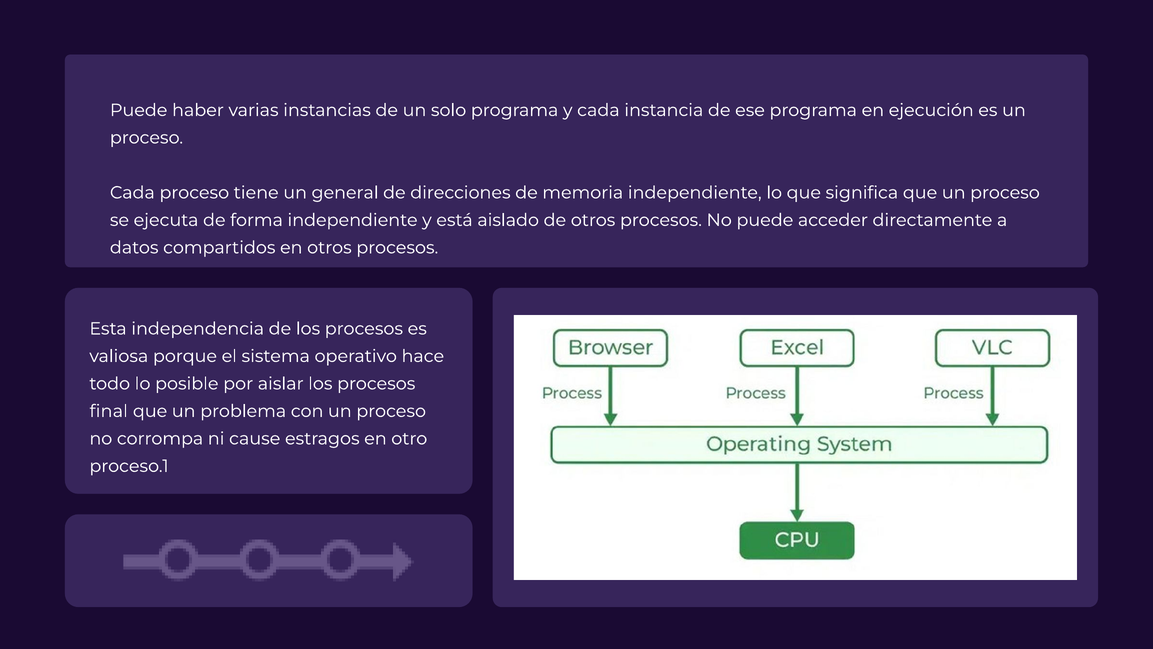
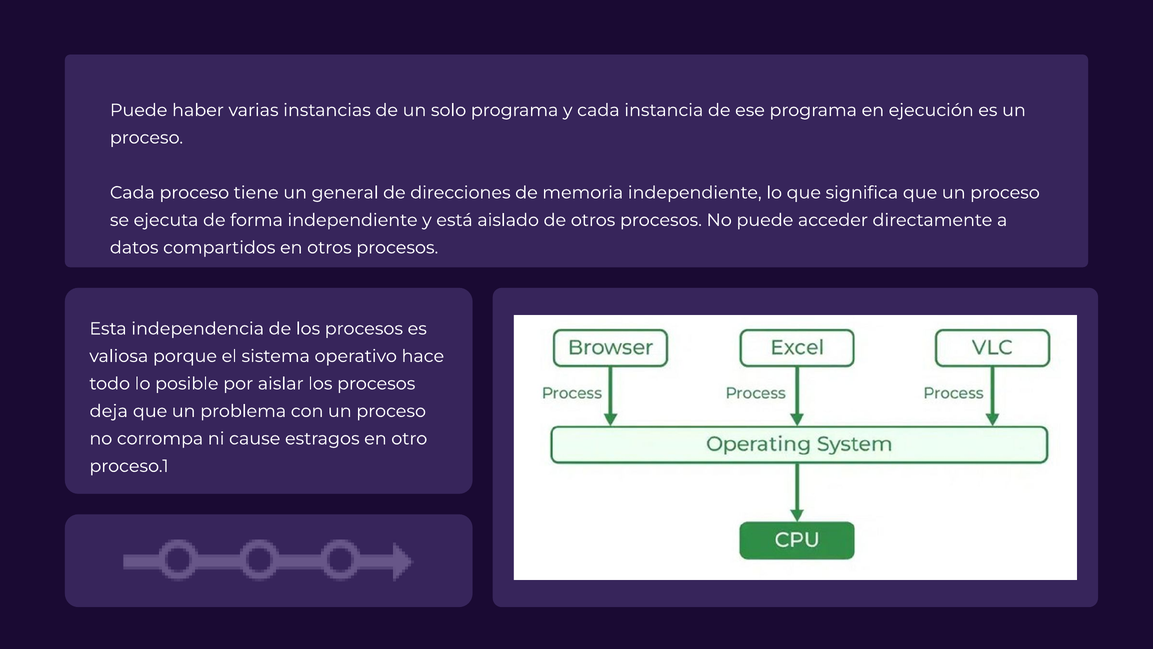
final: final -> deja (109, 411)
